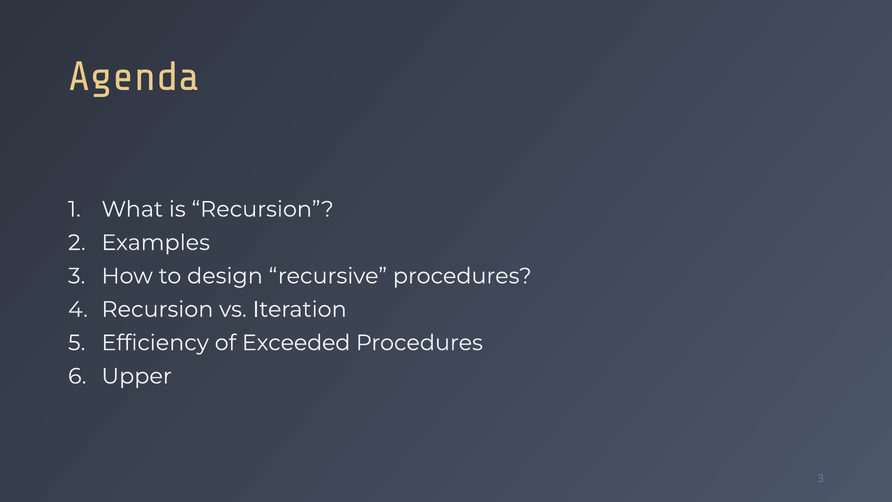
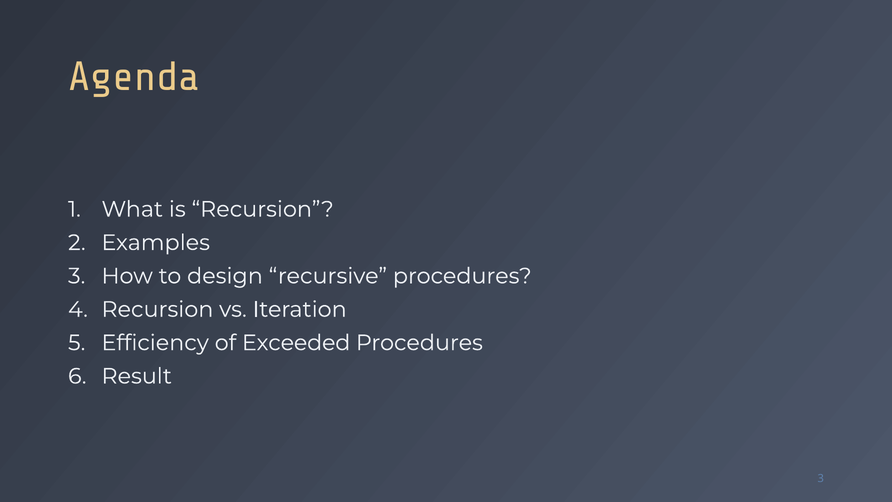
Upper: Upper -> Result (137, 376)
